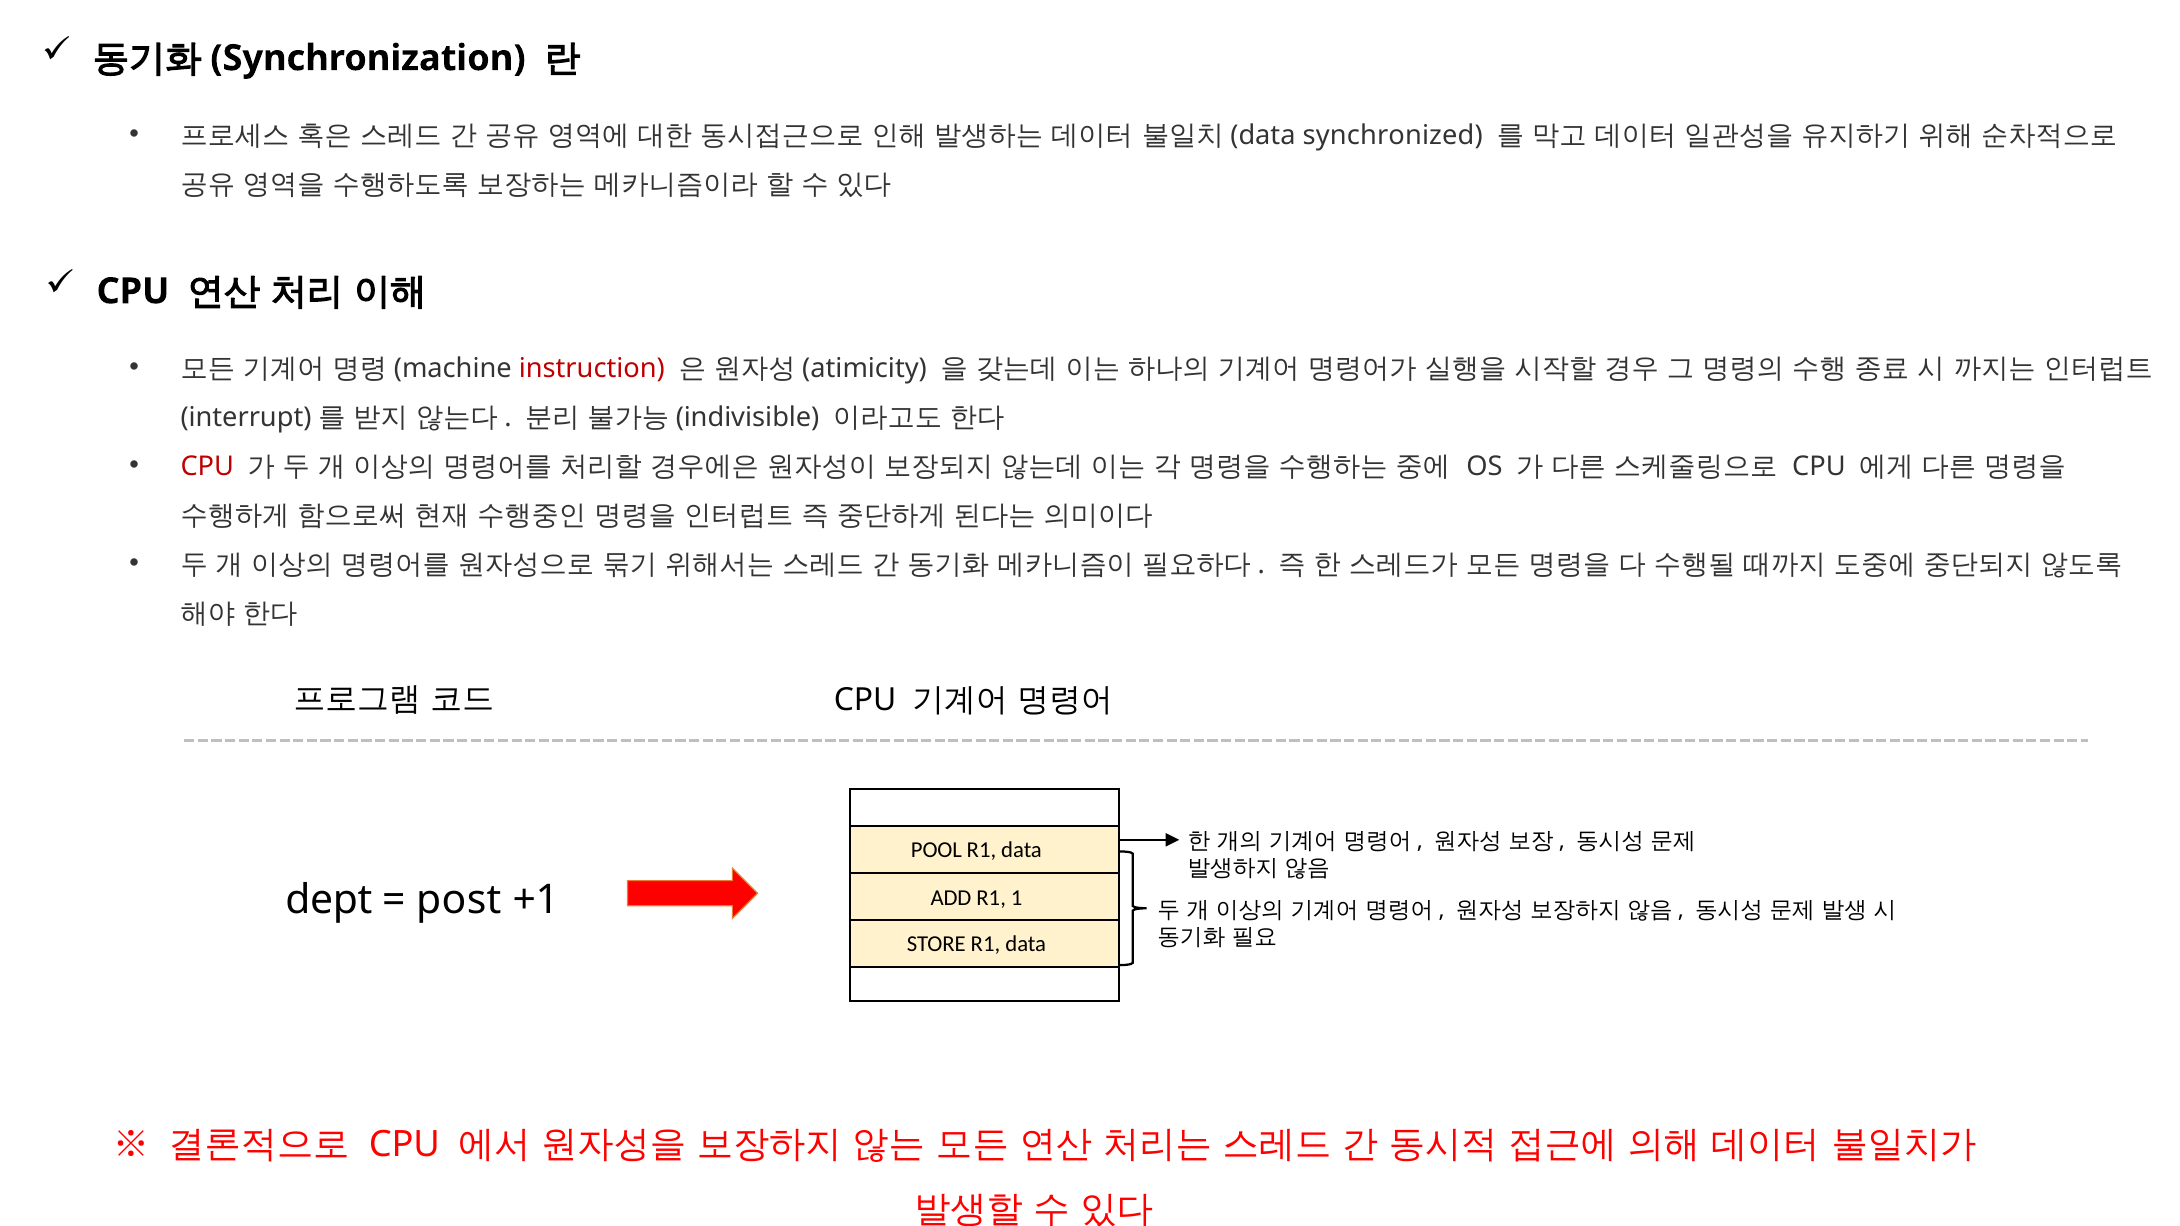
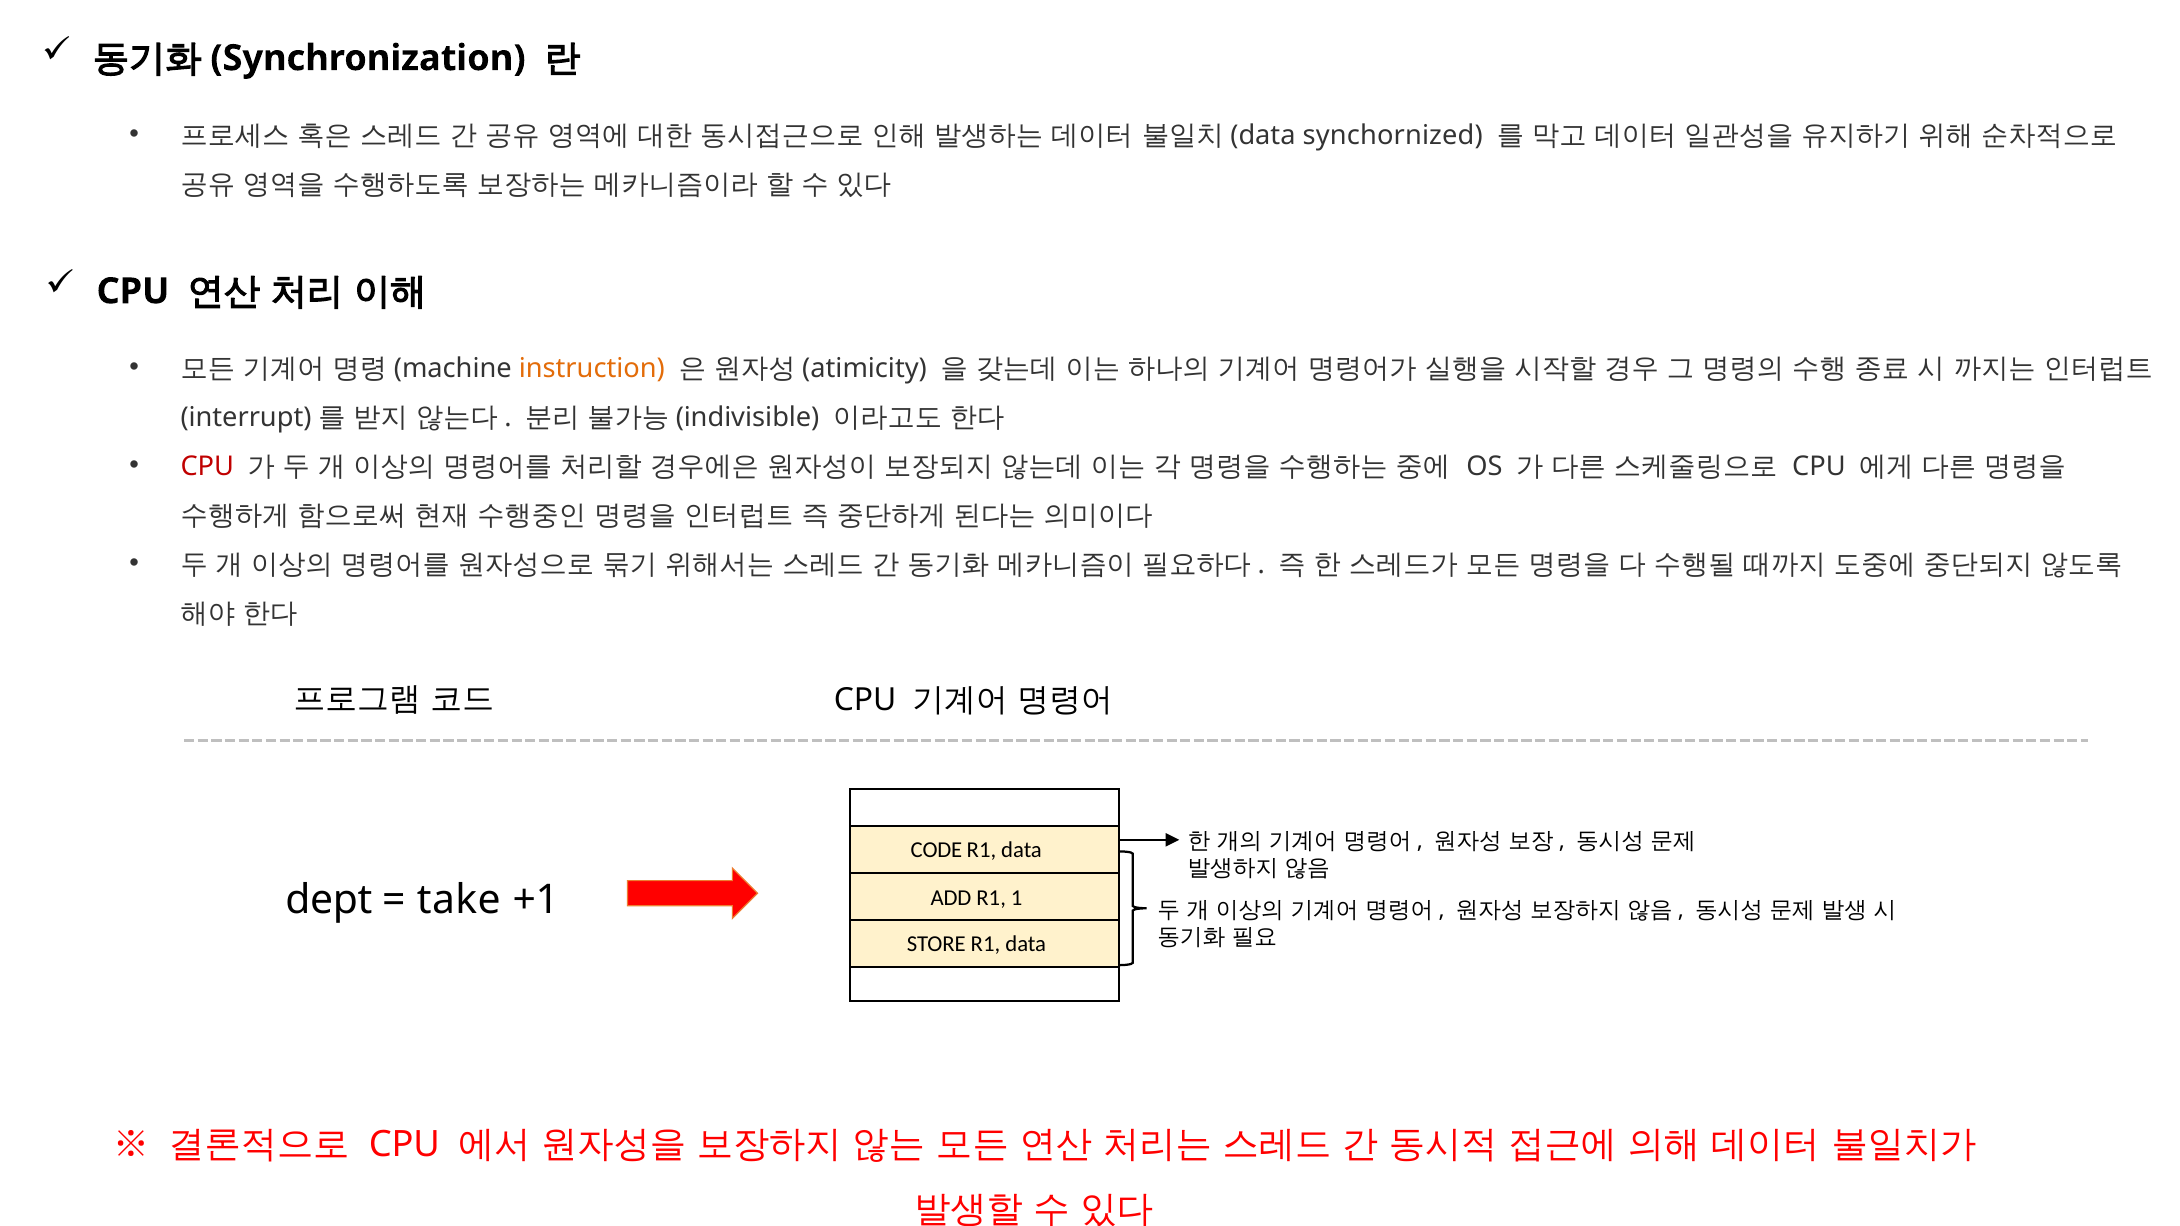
synchronized: synchronized -> synchornized (1393, 135)
instruction colour: red -> orange (592, 368)
POOL: POOL -> CODE (936, 850)
post: post -> take (459, 900)
